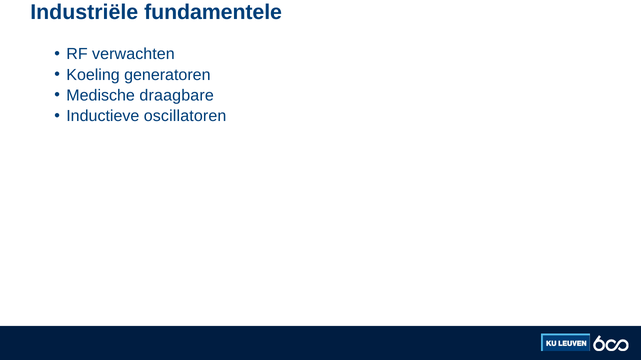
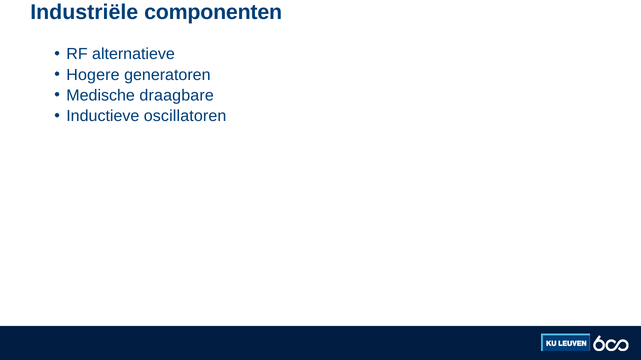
fundamentele: fundamentele -> componenten (213, 12)
verwachten: verwachten -> alternatieve (133, 54)
Koeling: Koeling -> Hogere (93, 75)
